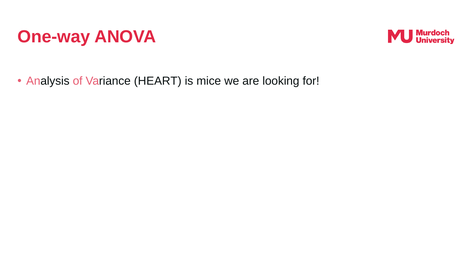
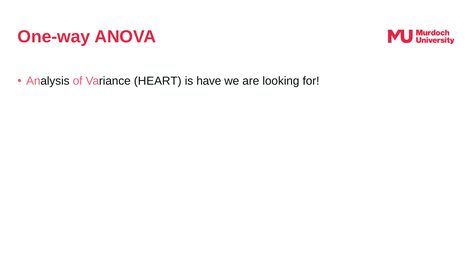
mice: mice -> have (209, 81)
